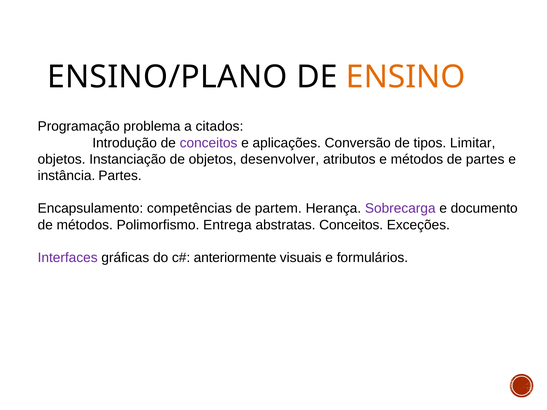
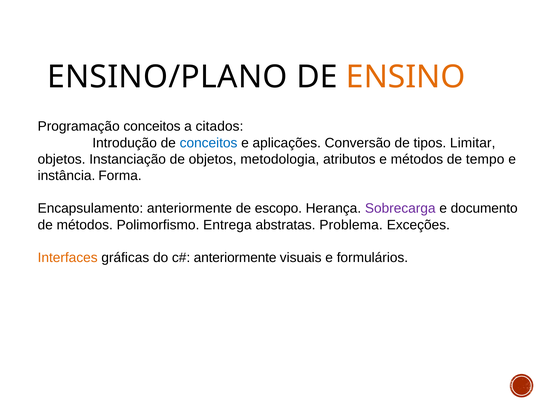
Programação problema: problema -> conceitos (152, 127)
conceitos colour: purple -> blue (209, 143)
desenvolver: desenvolver -> metodologia (280, 159)
de partes: partes -> tempo (485, 159)
instância Partes: Partes -> Forma (120, 176)
Encapsulamento competências: competências -> anteriormente (189, 209)
partem: partem -> escopo (278, 209)
abstratas Conceitos: Conceitos -> Problema (351, 225)
Interfaces colour: purple -> orange (68, 258)
